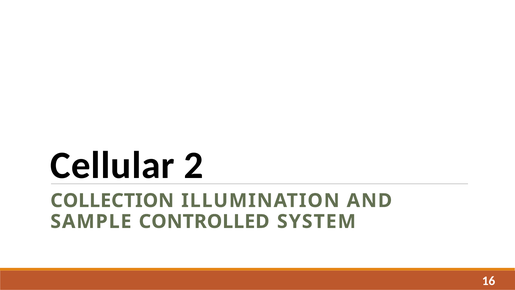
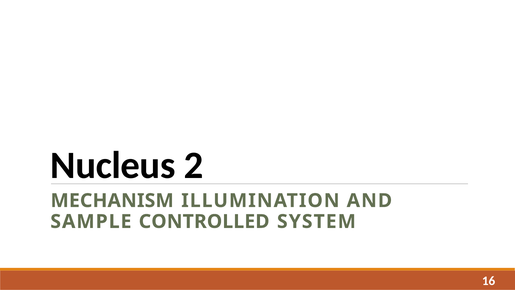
Cellular: Cellular -> Nucleus (113, 165)
COLLECTION: COLLECTION -> MECHANISM (112, 200)
